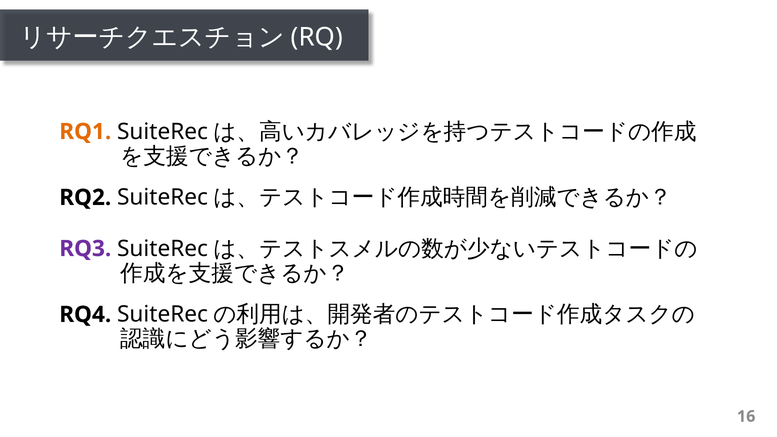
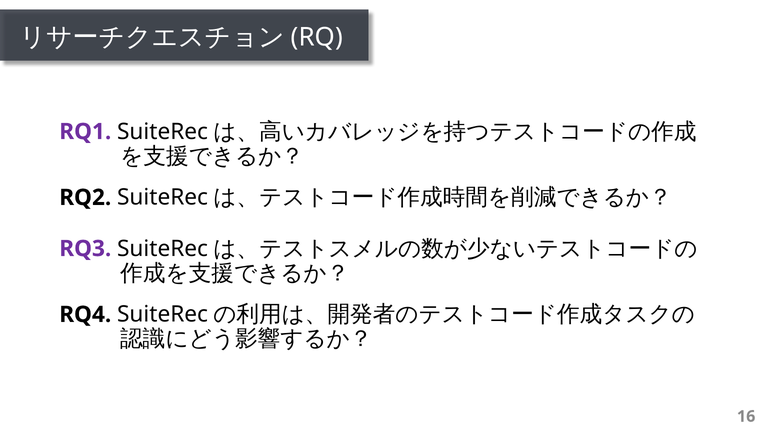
RQ1 colour: orange -> purple (85, 132)
